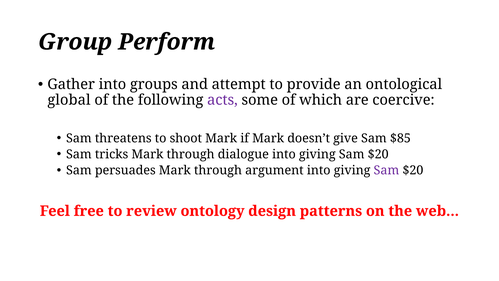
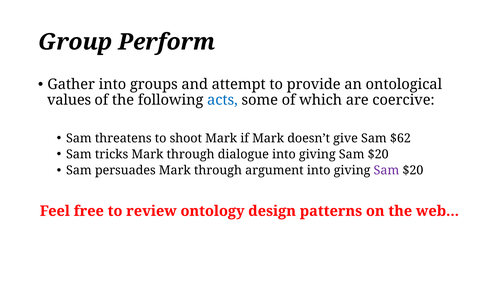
global: global -> values (69, 100)
acts colour: purple -> blue (222, 100)
$85: $85 -> $62 (400, 138)
